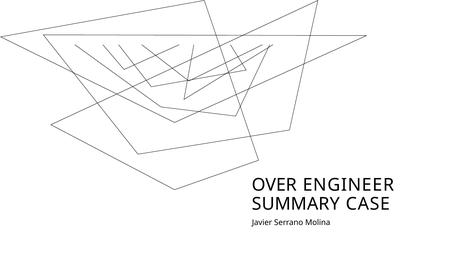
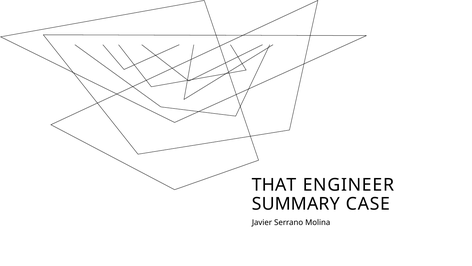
OVER: OVER -> THAT (274, 185)
